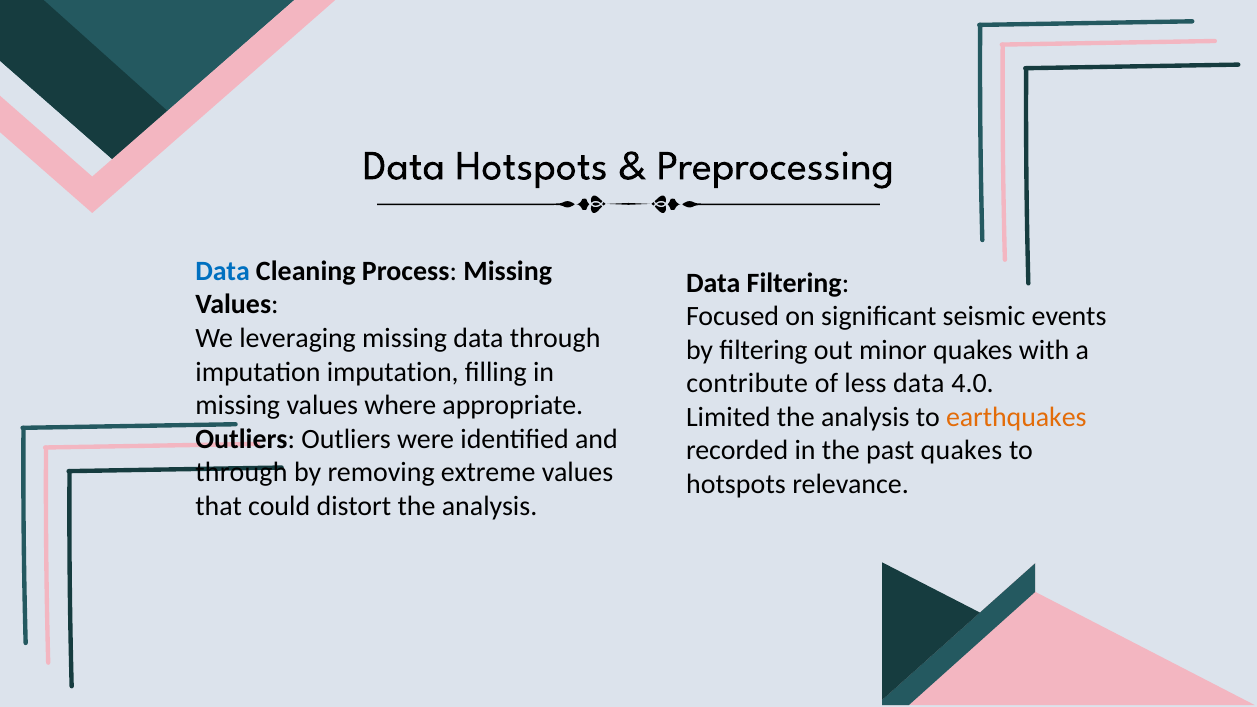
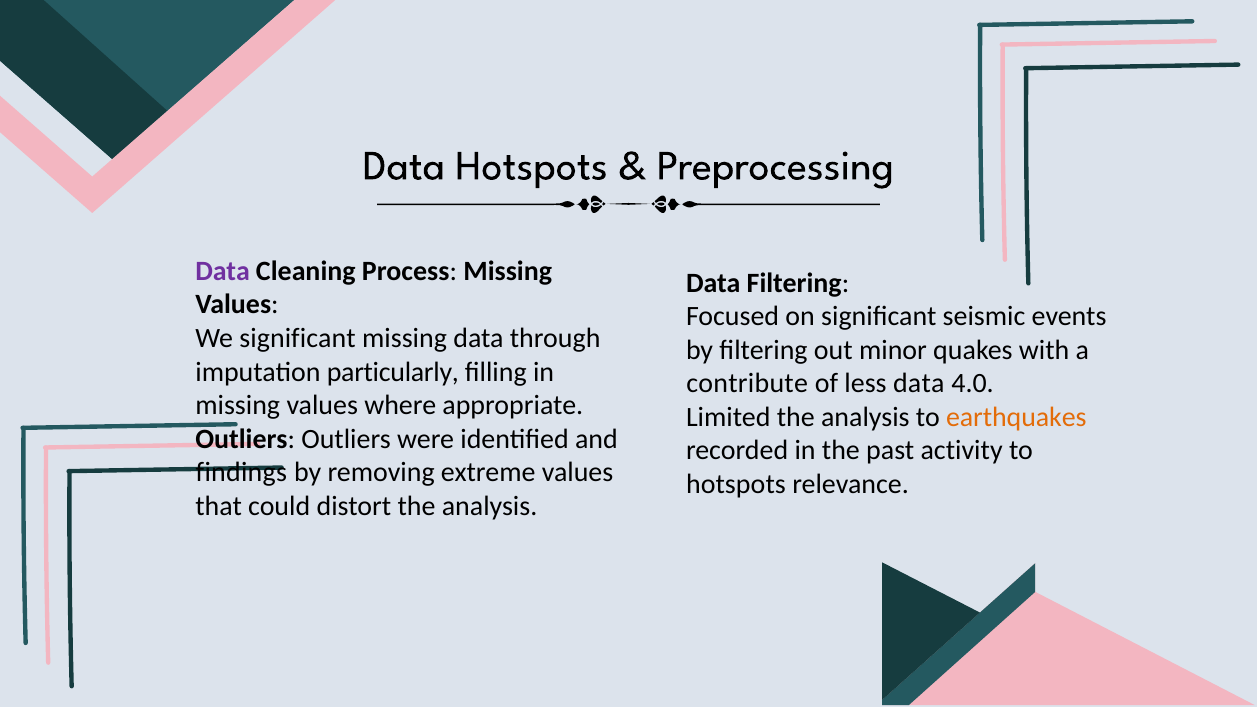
Data colour: blue -> purple (223, 271)
We leveraging: leveraging -> significant (298, 338)
imputation imputation: imputation -> particularly (393, 372)
past quakes: quakes -> activity (962, 451)
through: through -> findings (241, 472)
